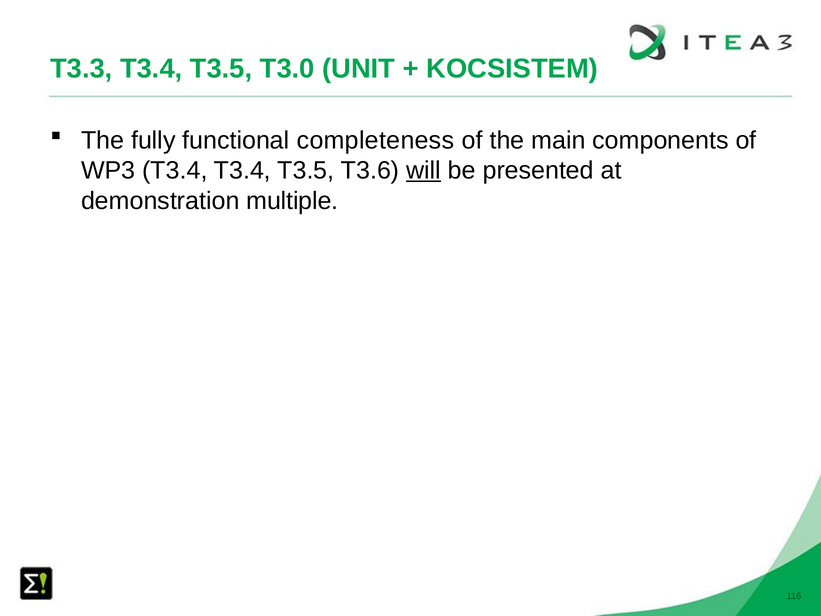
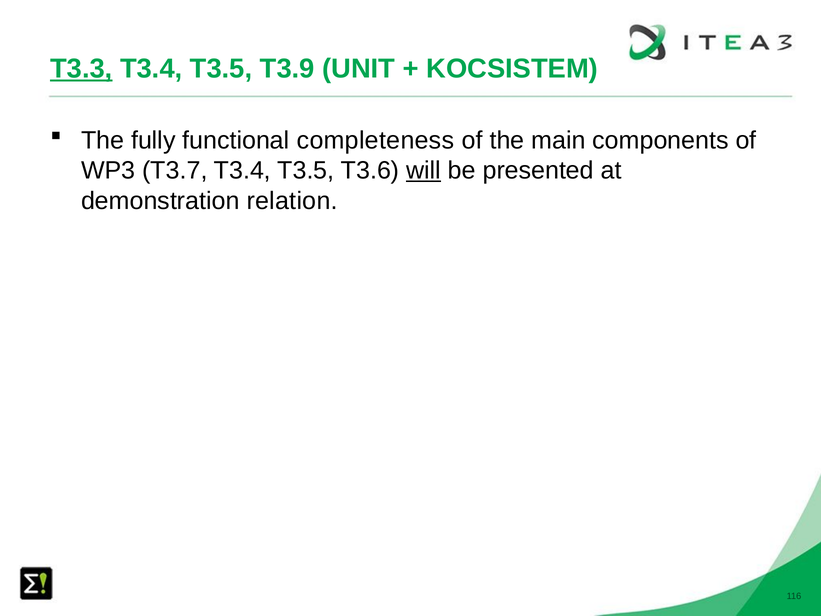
T3.3 underline: none -> present (81, 69)
T3.0: T3.0 -> T3.9 (287, 69)
WP3 T3.4: T3.4 -> T3.7 (175, 171)
multiple: multiple -> relation (292, 201)
